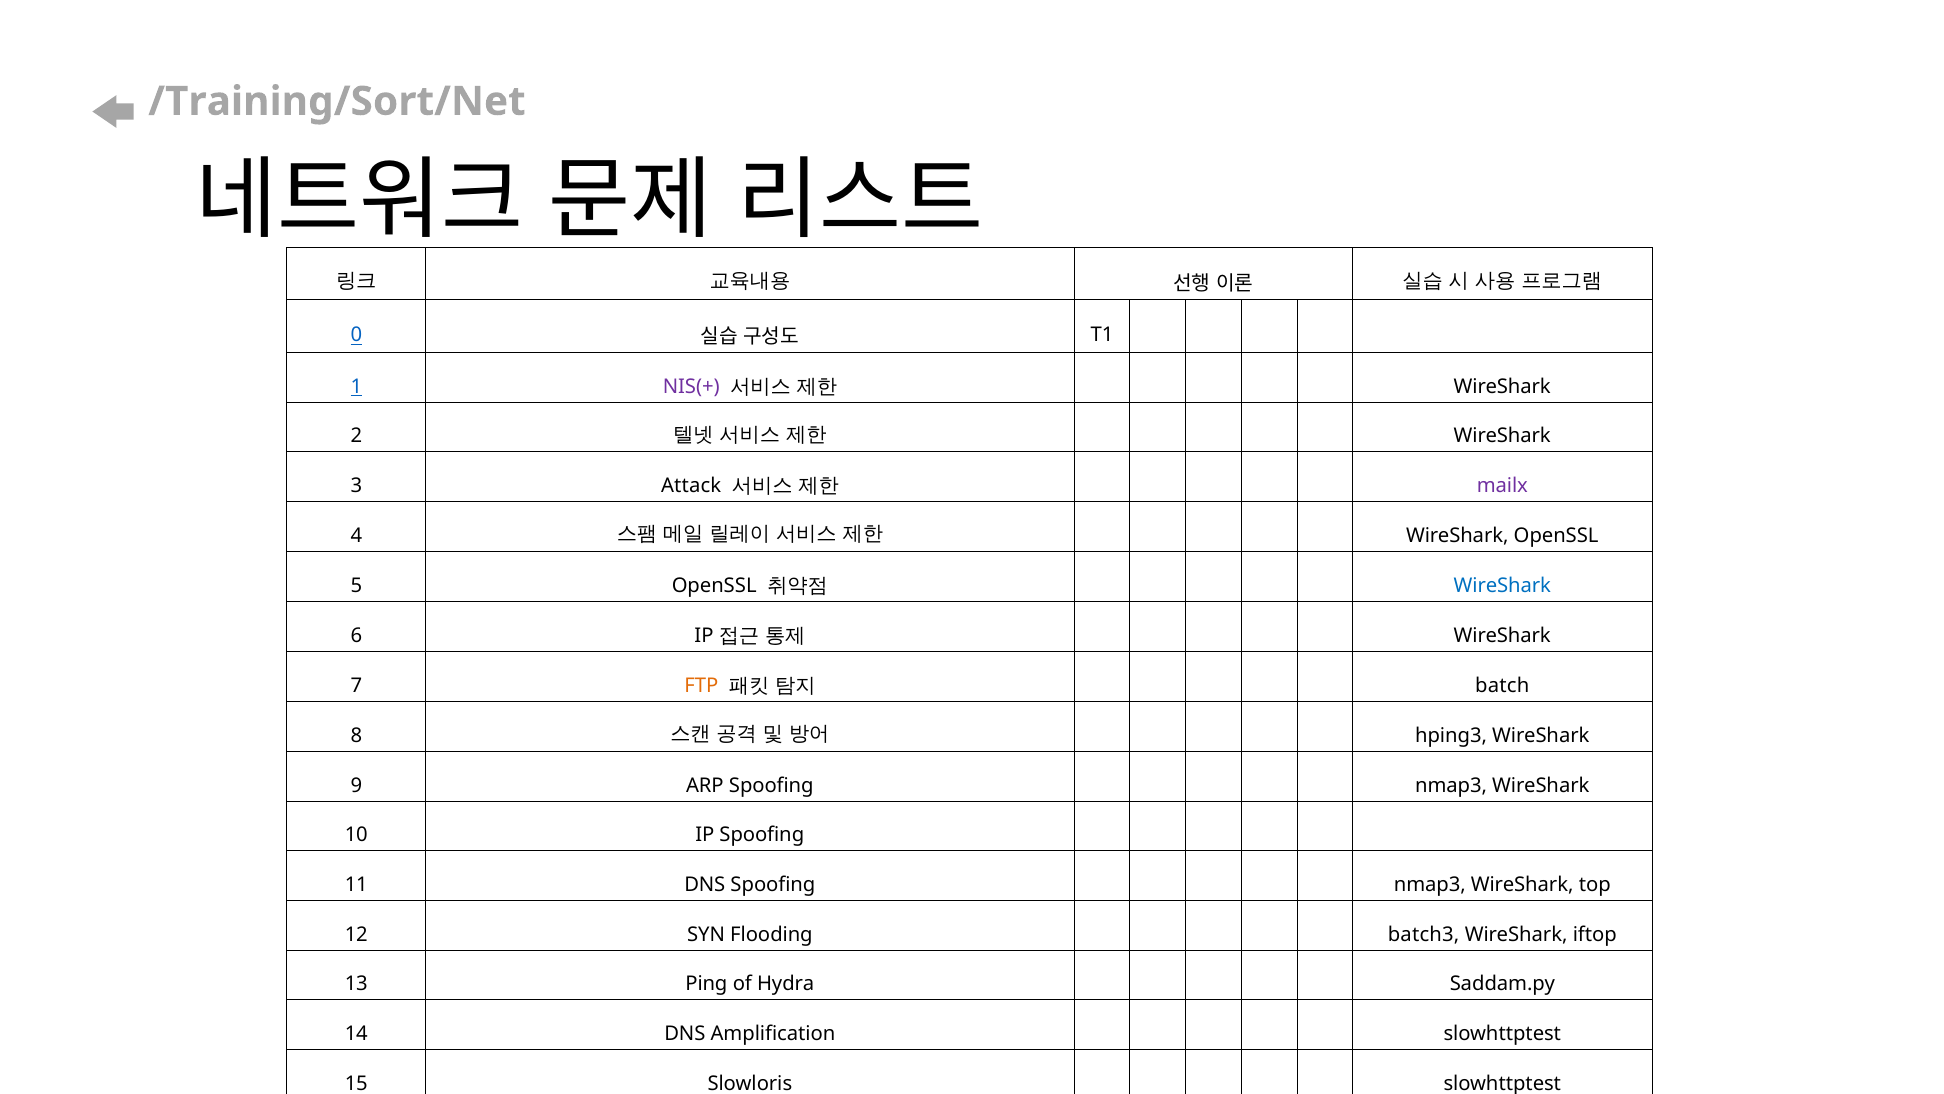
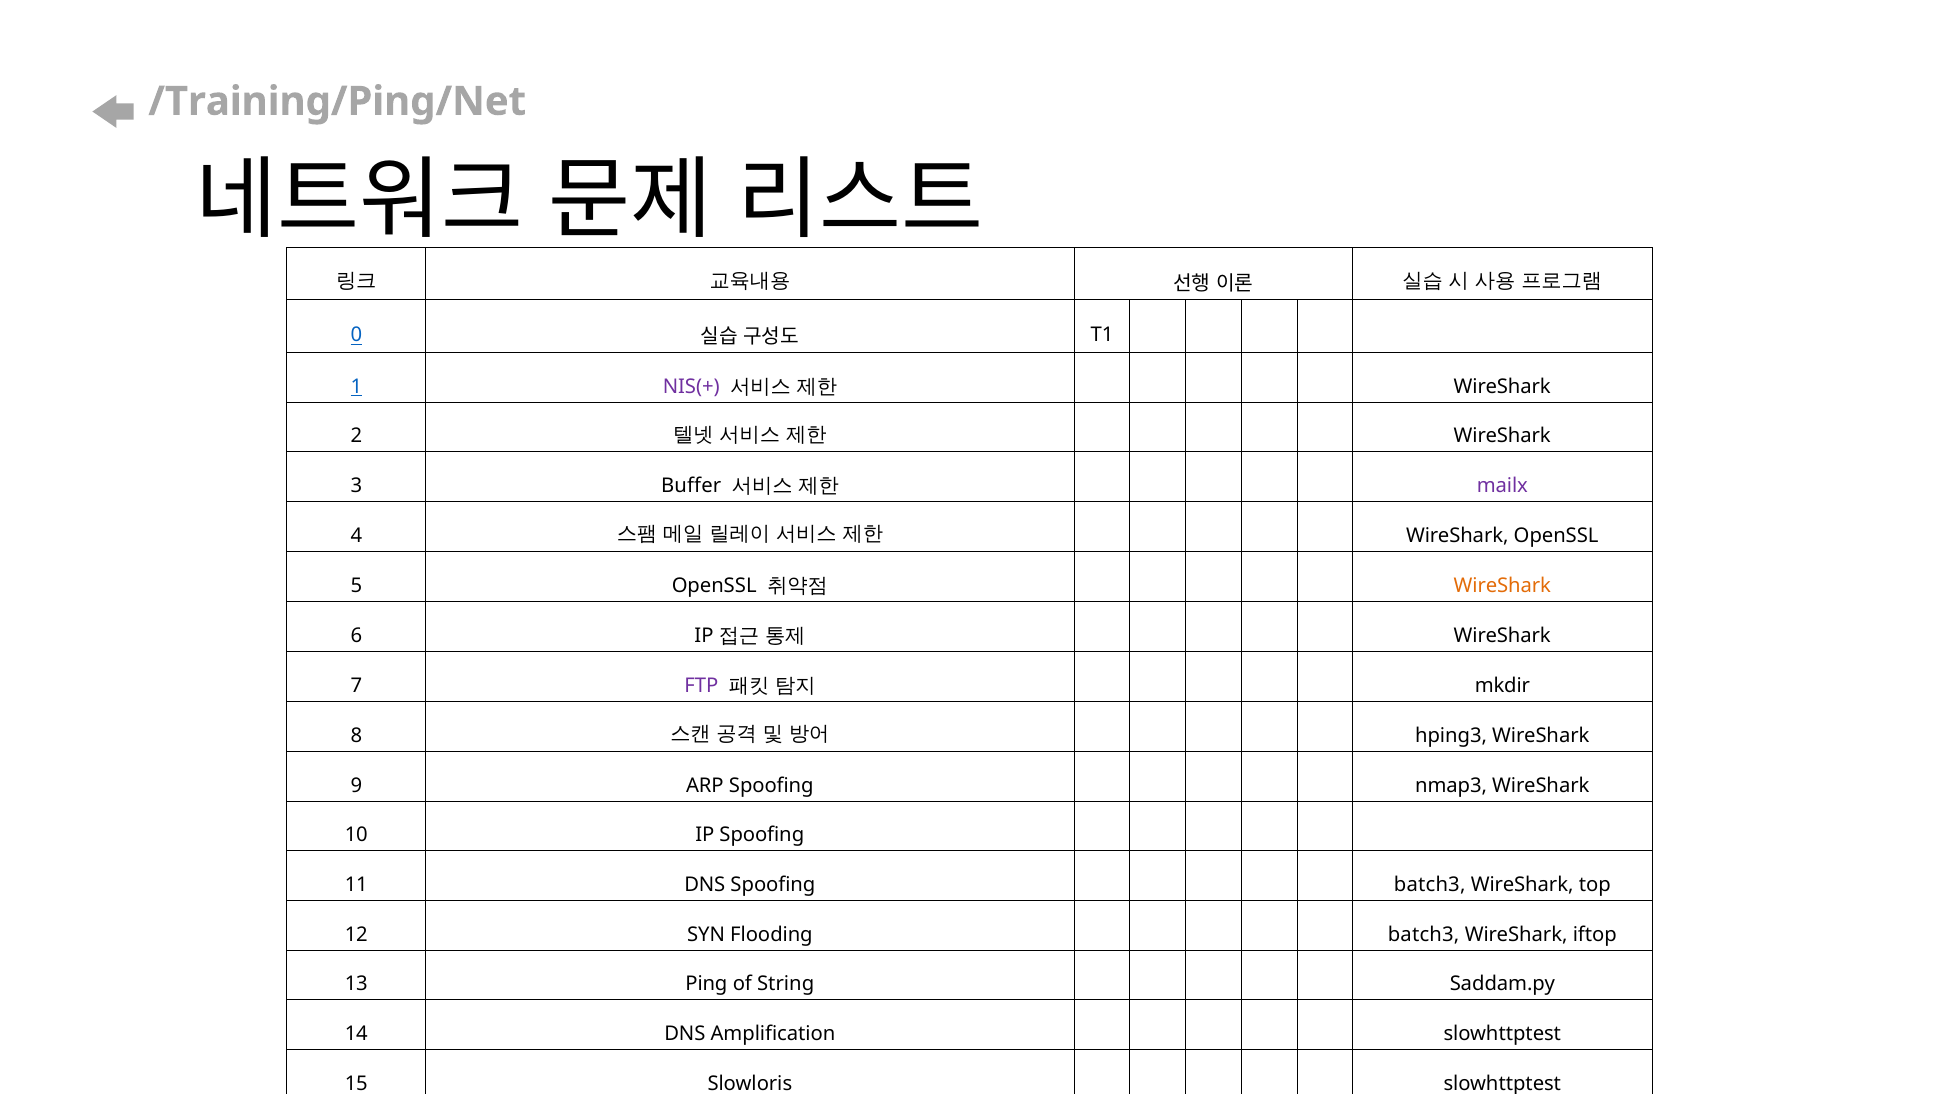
/Training/Sort/Net: /Training/Sort/Net -> /Training/Ping/Net (337, 101)
Attack: Attack -> Buffer (691, 486)
WireShark colour: blue -> orange (1502, 586)
FTP colour: orange -> purple (701, 685)
batch: batch -> mkdir (1502, 686)
DNS Spoofing nmap3: nmap3 -> batch3 (1430, 884)
Hydra: Hydra -> String (786, 984)
